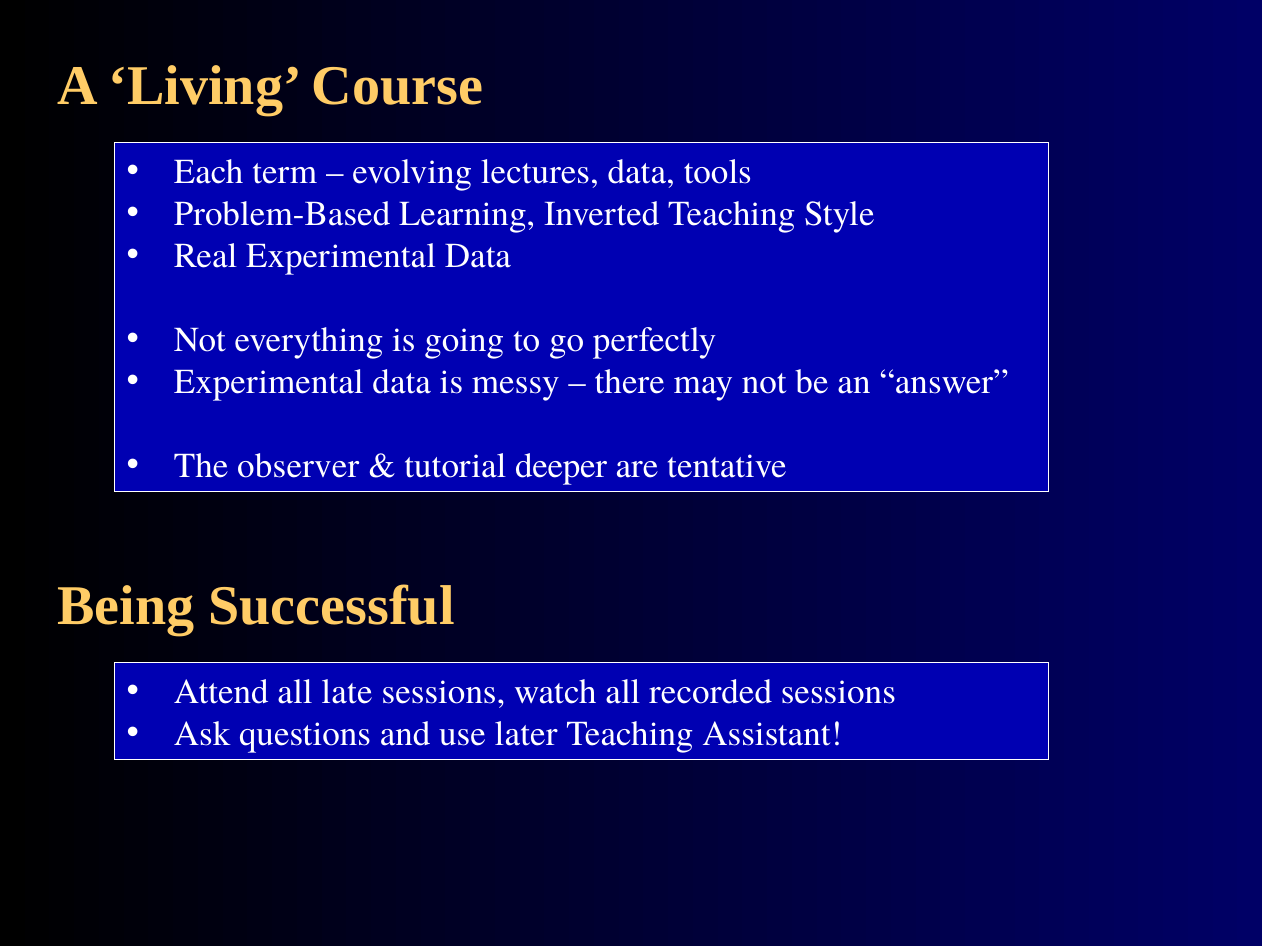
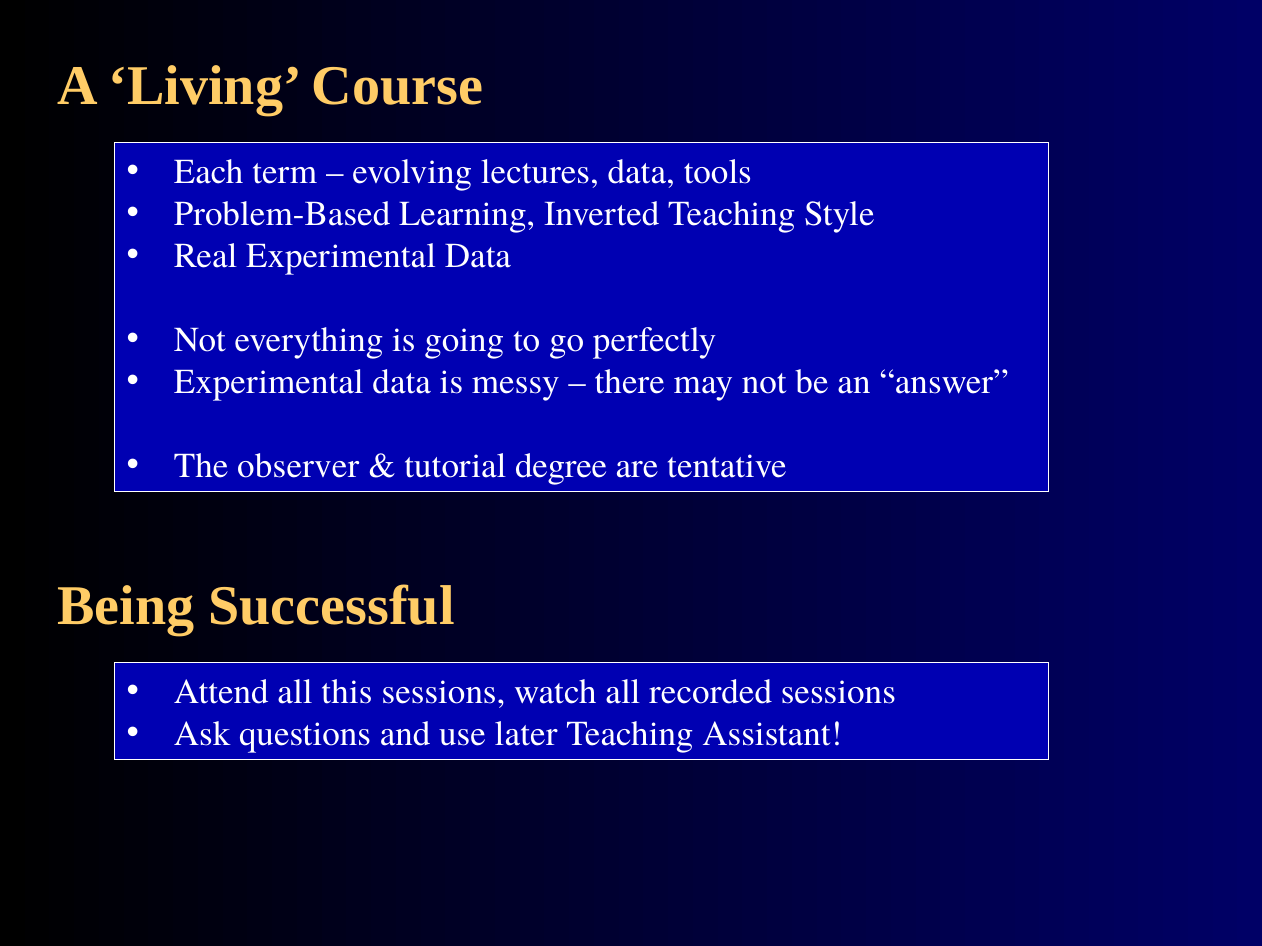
deeper: deeper -> degree (561, 467)
late: late -> this (347, 693)
